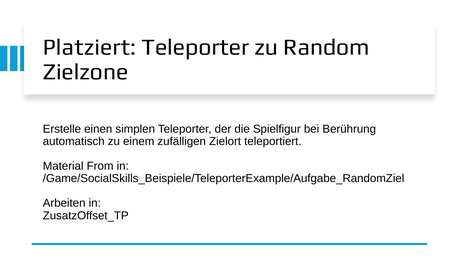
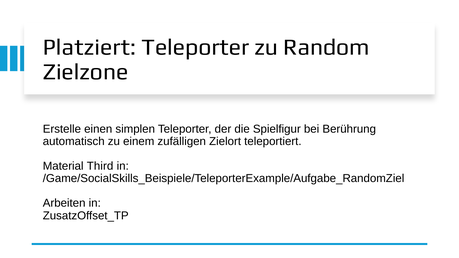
From: From -> Third (100, 166)
